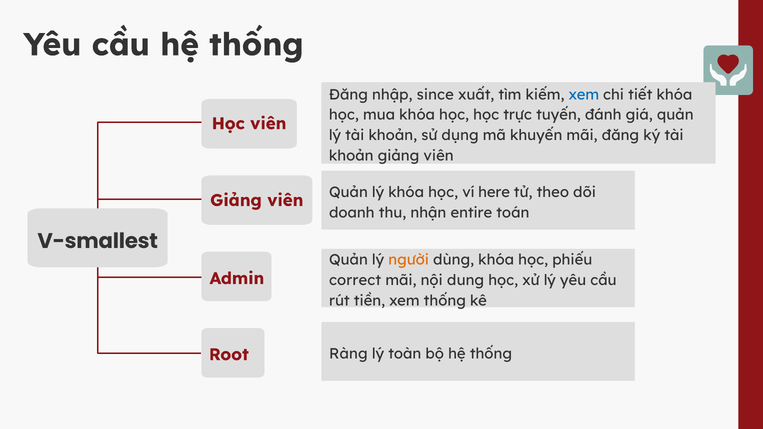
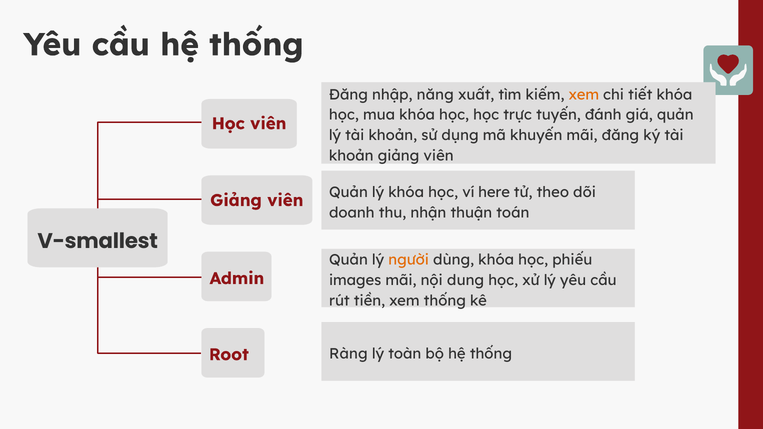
since: since -> năng (435, 95)
xem colour: blue -> orange (584, 95)
entire: entire -> thuận (471, 213)
correct: correct -> images (355, 281)
